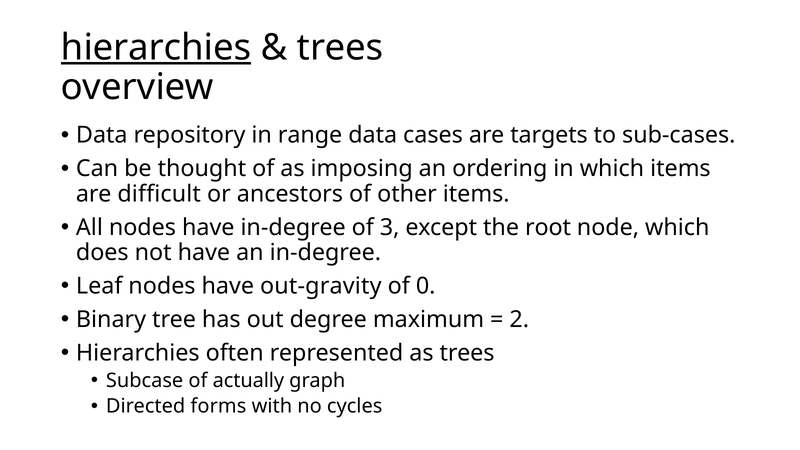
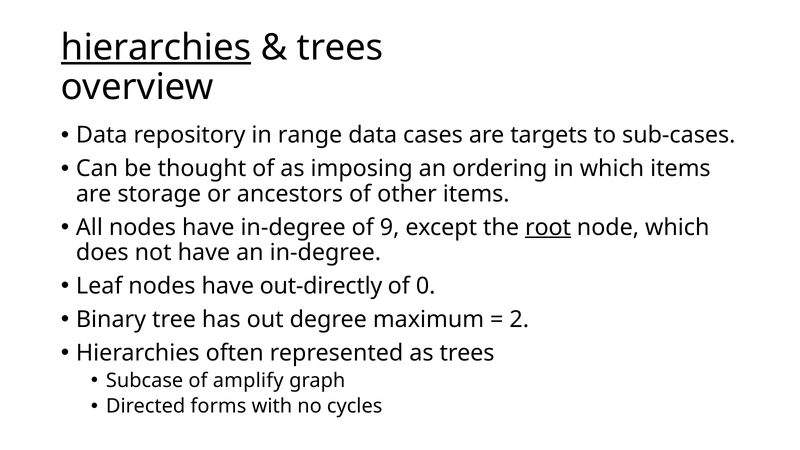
difficult: difficult -> storage (159, 194)
3: 3 -> 9 (390, 227)
root underline: none -> present (548, 227)
out-gravity: out-gravity -> out-directly (321, 286)
actually: actually -> amplify (248, 381)
